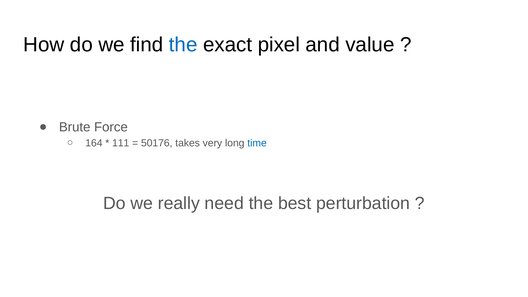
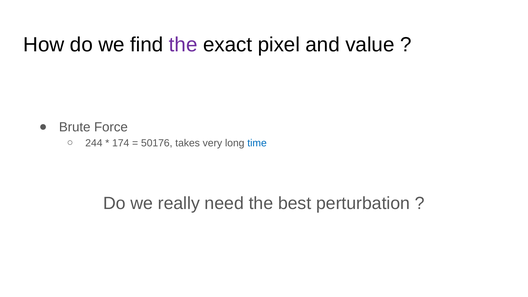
the colour: blue -> purple (183, 45)
164: 164 -> 244 (94, 143)
111: 111 -> 174 (121, 143)
